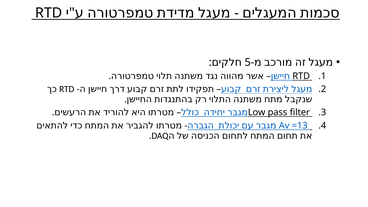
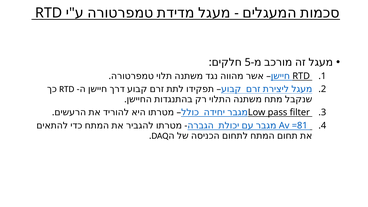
=13: =13 -> =81 (300, 126)
